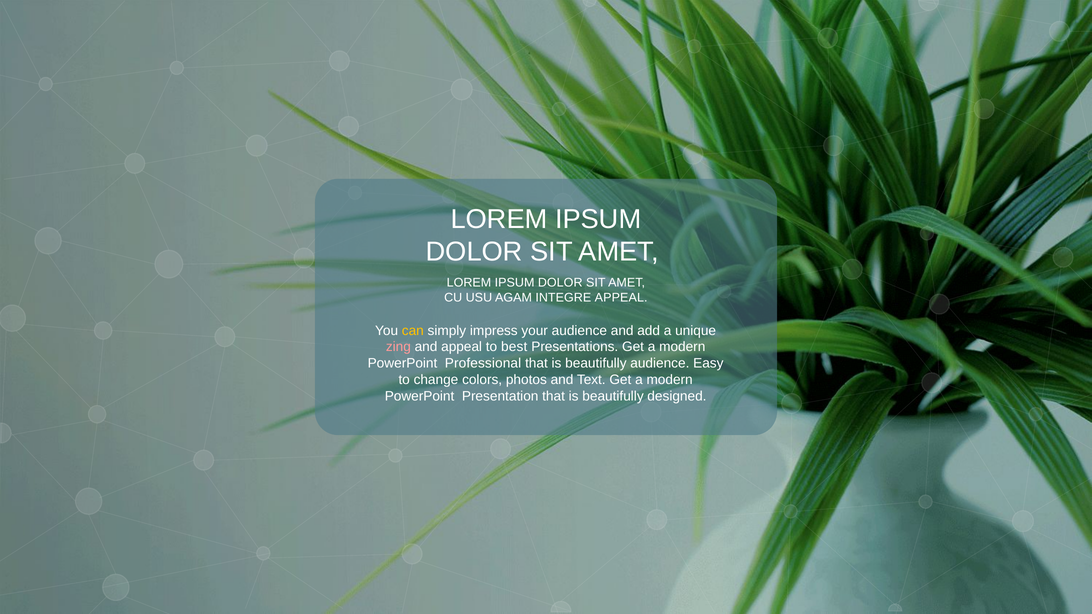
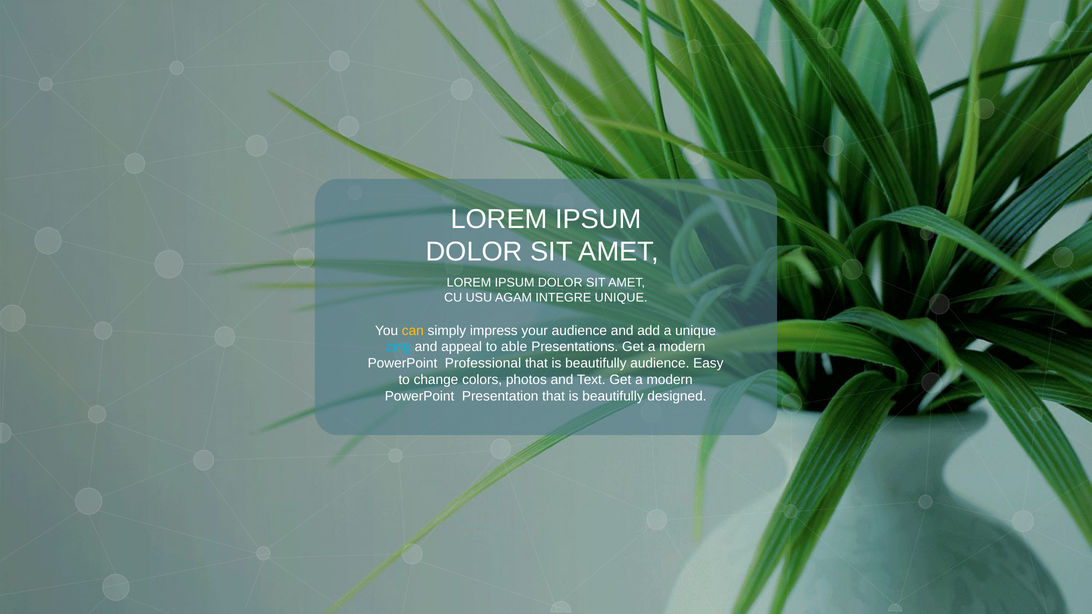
INTEGRE APPEAL: APPEAL -> UNIQUE (621, 298)
zing colour: pink -> light blue (398, 347)
best: best -> able (514, 347)
